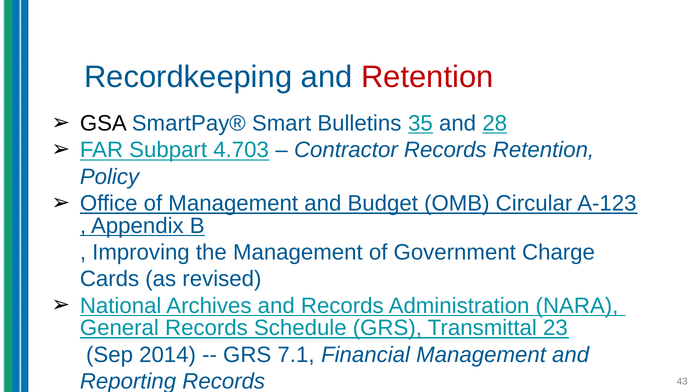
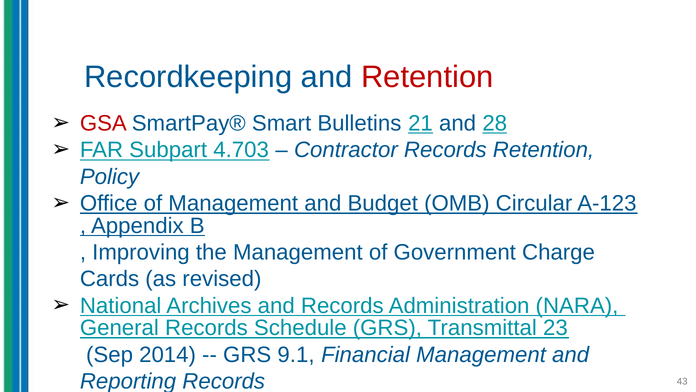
GSA colour: black -> red (103, 123)
35: 35 -> 21 (421, 123)
7.1: 7.1 -> 9.1 (296, 354)
